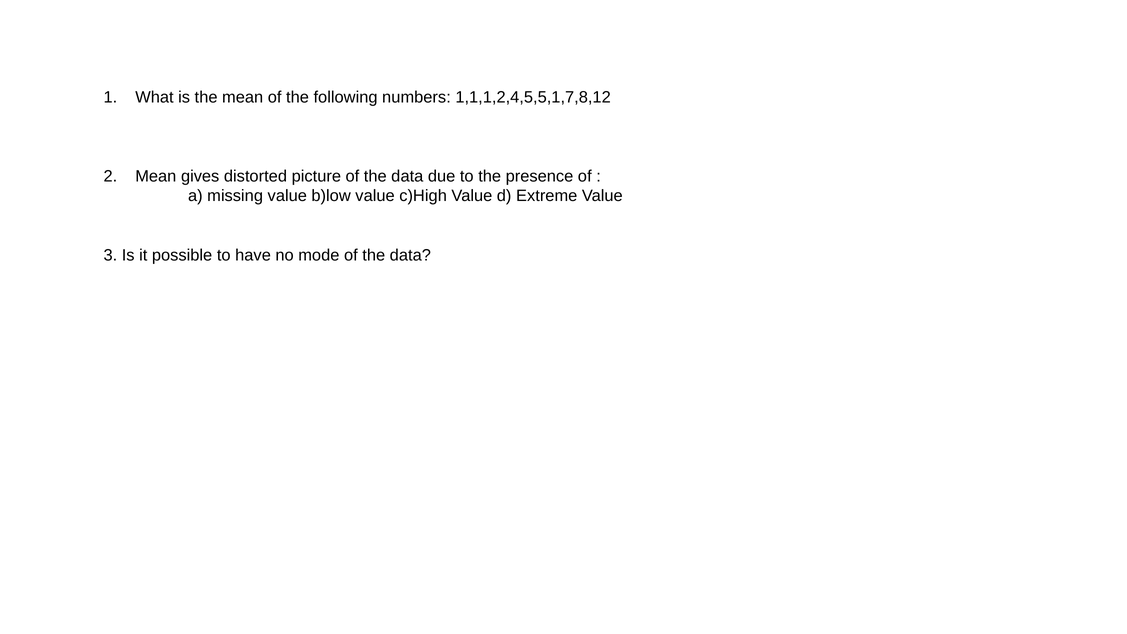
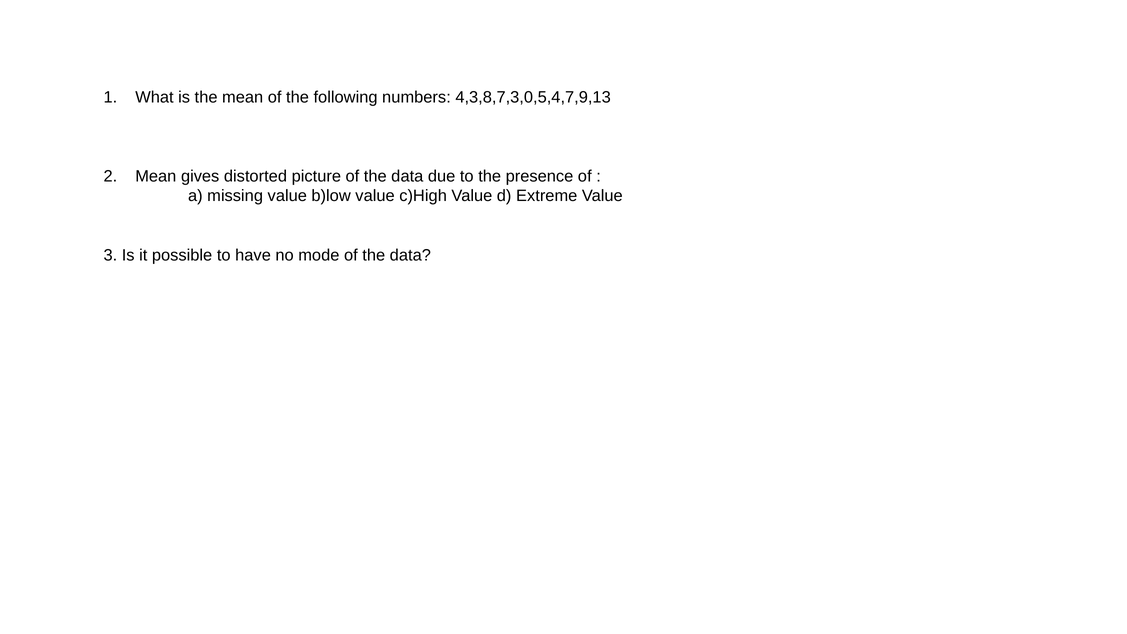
1,1,1,2,4,5,5,1,7,8,12: 1,1,1,2,4,5,5,1,7,8,12 -> 4,3,8,7,3,0,5,4,7,9,13 (533, 97)
